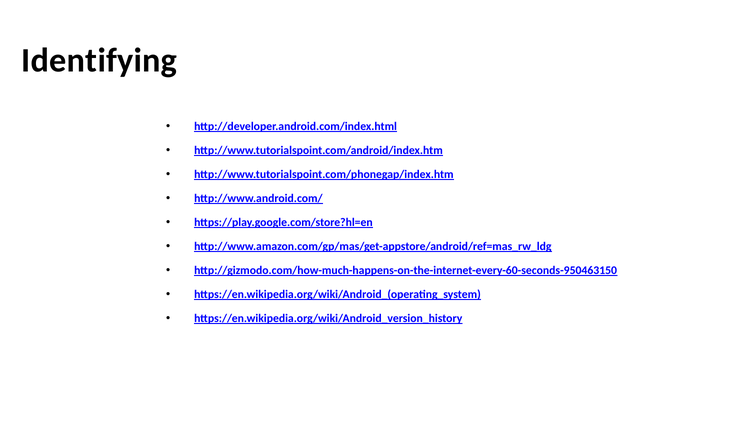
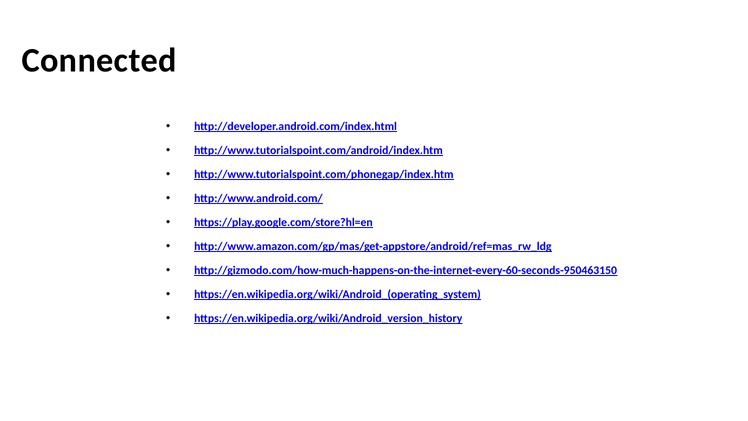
Identifying: Identifying -> Connected (99, 60)
